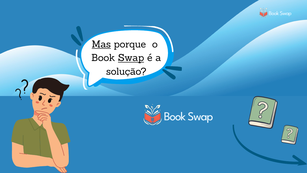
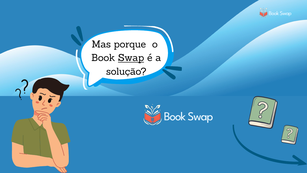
Mas underline: present -> none (101, 44)
